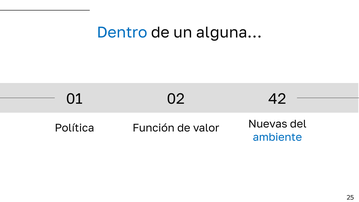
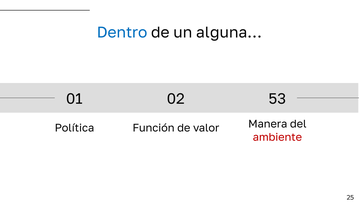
42: 42 -> 53 (277, 99)
Nuevas: Nuevas -> Manera (268, 124)
ambiente colour: blue -> red (277, 137)
